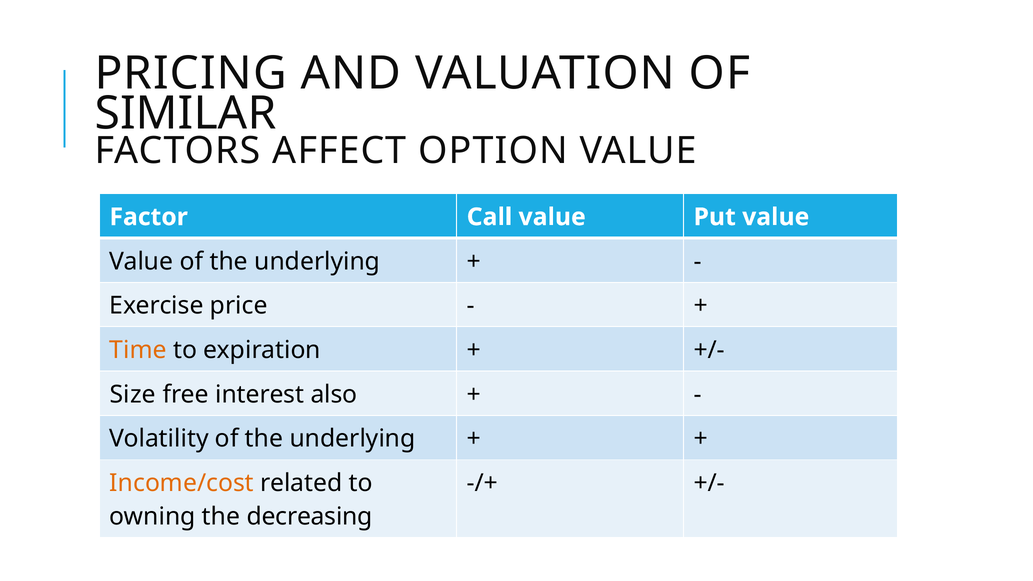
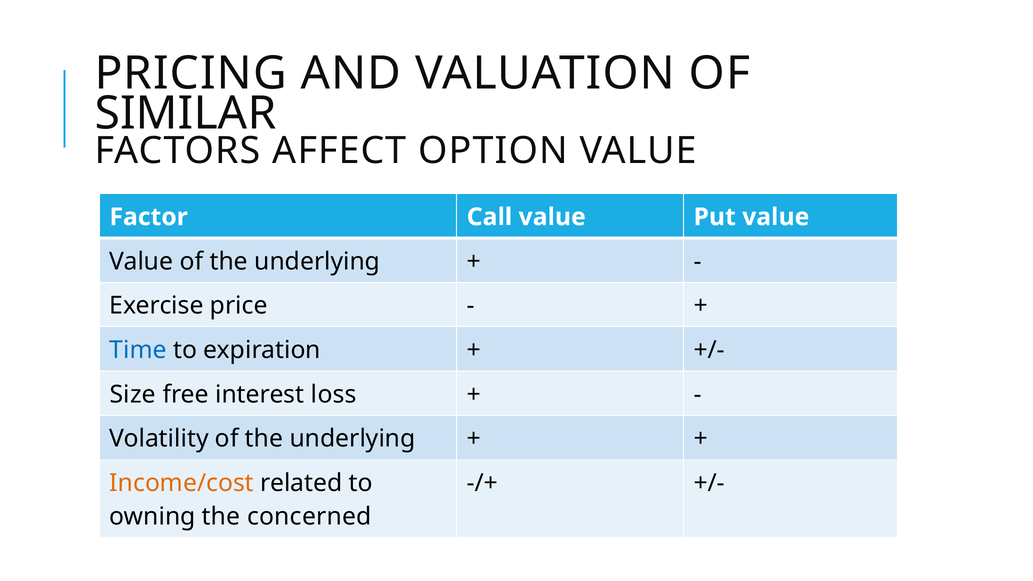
Time colour: orange -> blue (138, 350)
also: also -> loss (334, 394)
decreasing: decreasing -> concerned (309, 517)
